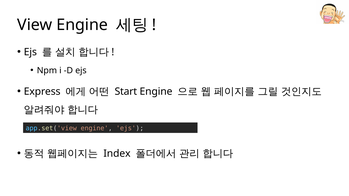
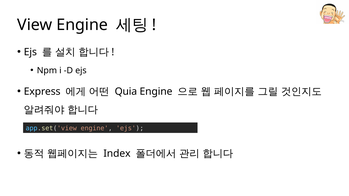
Start: Start -> Quia (126, 92)
